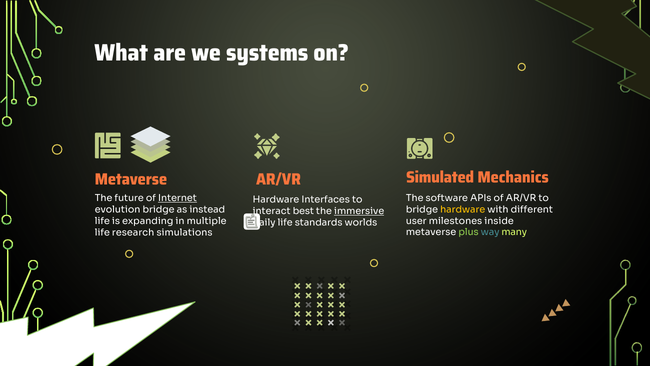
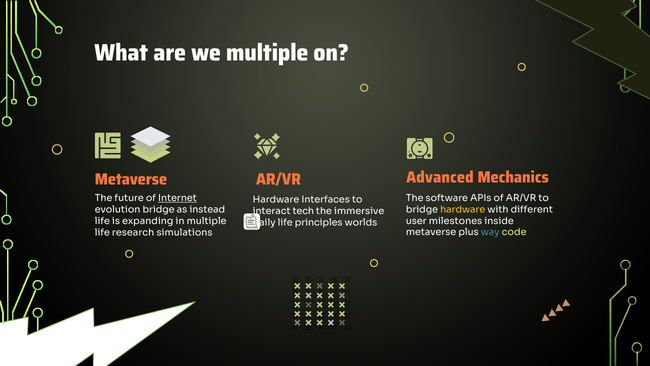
we systems: systems -> multiple (267, 53)
Simulated: Simulated -> Advanced (440, 177)
best: best -> tech (303, 211)
immersive underline: present -> none (359, 211)
standards: standards -> principles (319, 222)
plus colour: light green -> white (469, 232)
many: many -> code (514, 232)
